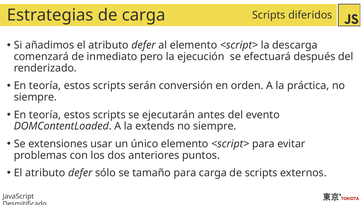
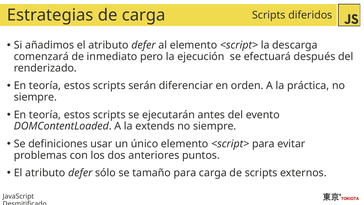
conversión: conversión -> diferenciar (186, 86)
extensiones: extensiones -> definiciones (58, 144)
